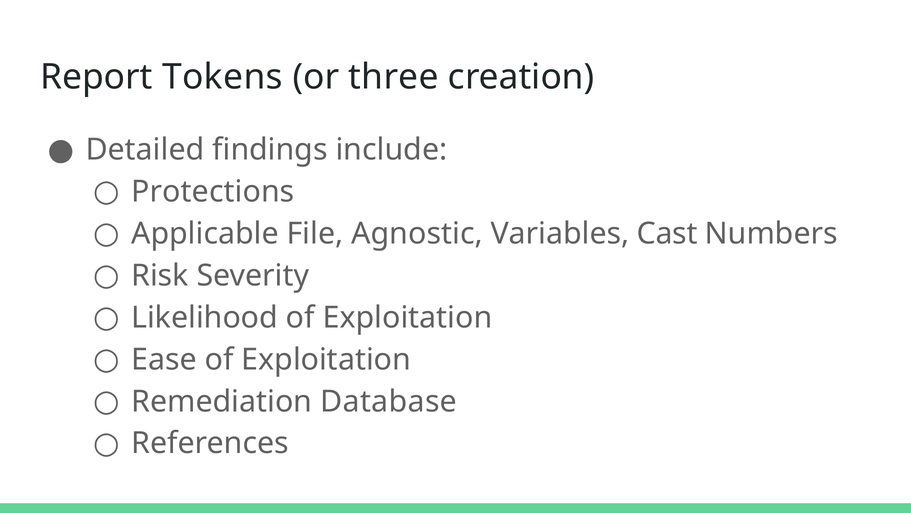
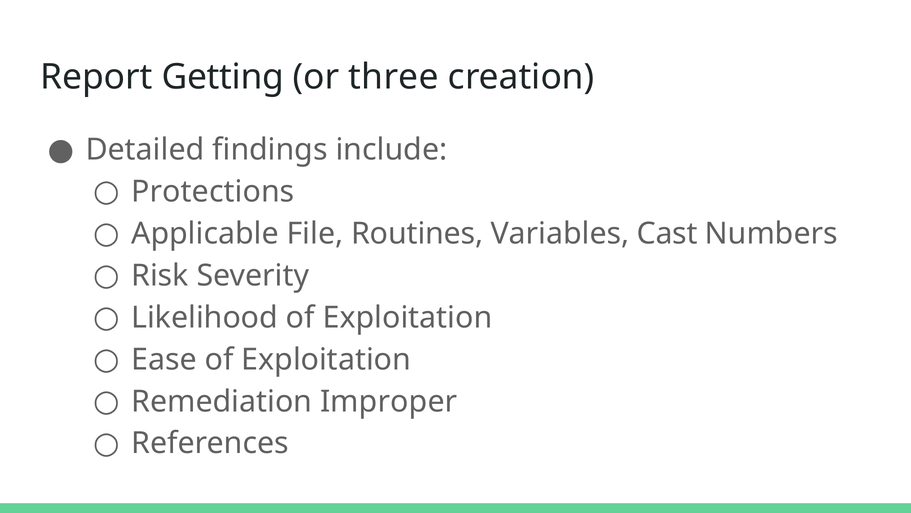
Tokens: Tokens -> Getting (223, 77)
Agnostic: Agnostic -> Routines (417, 234)
Database: Database -> Improper (389, 401)
